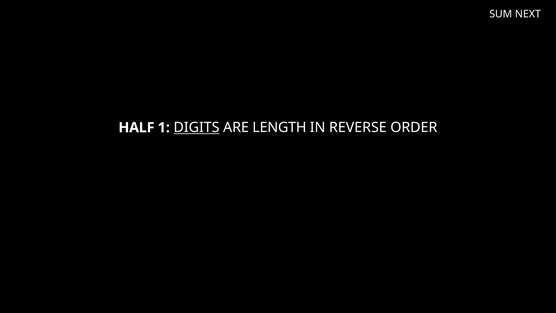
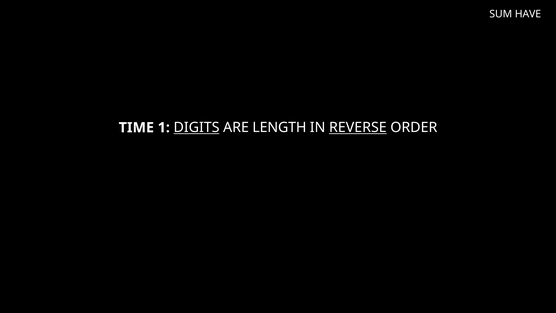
NEXT: NEXT -> HAVE (528, 14)
HALF: HALF -> TIME (136, 127)
REVERSE underline: none -> present (358, 127)
